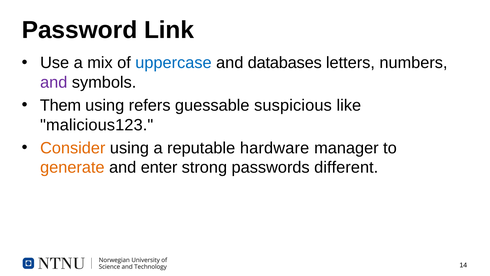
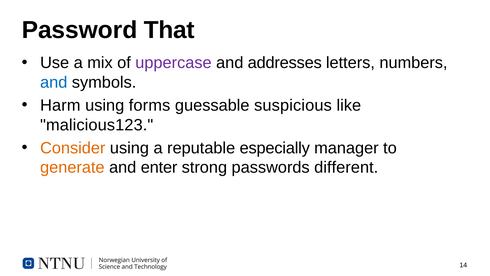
Link: Link -> That (169, 30)
uppercase colour: blue -> purple (173, 63)
databases: databases -> addresses (285, 63)
and colour: purple -> blue (54, 82)
Them: Them -> Harm (60, 105)
refers: refers -> forms (150, 105)
hardware: hardware -> especially (275, 148)
